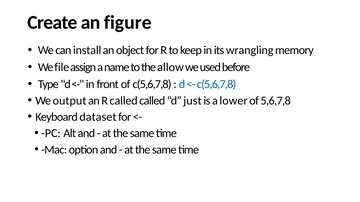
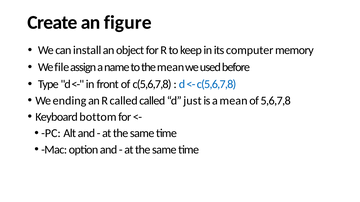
wrangling: wrangling -> computer (250, 50)
the allow: allow -> mean (171, 67)
output: output -> ending (70, 101)
a lower: lower -> mean (234, 101)
dataset: dataset -> bottom (98, 117)
